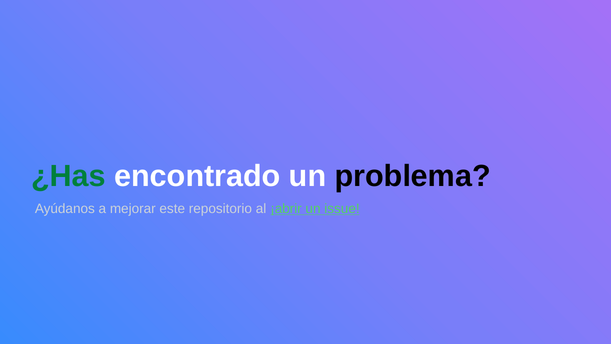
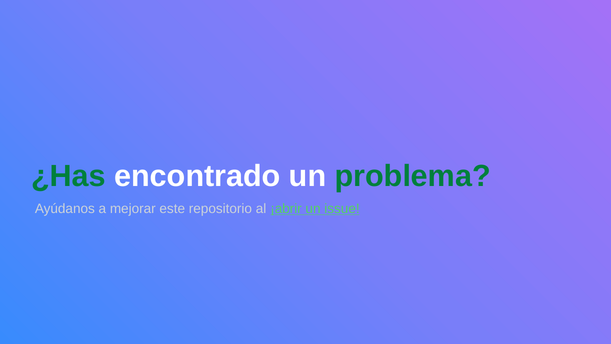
problema colour: black -> green (413, 176)
